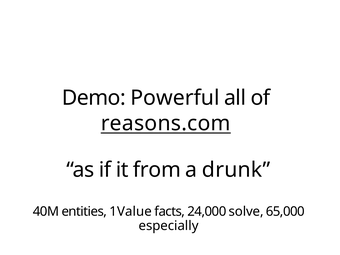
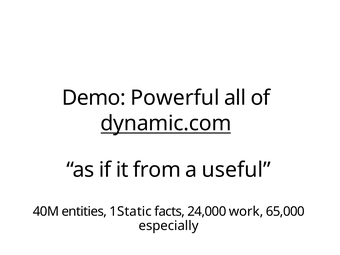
reasons.com: reasons.com -> dynamic.com (166, 123)
drunk: drunk -> useful (236, 170)
1Value: 1Value -> 1Static (131, 211)
solve: solve -> work (246, 211)
